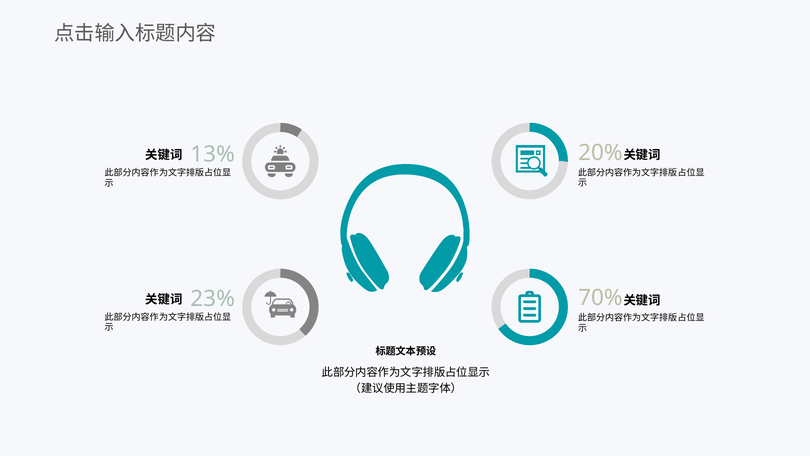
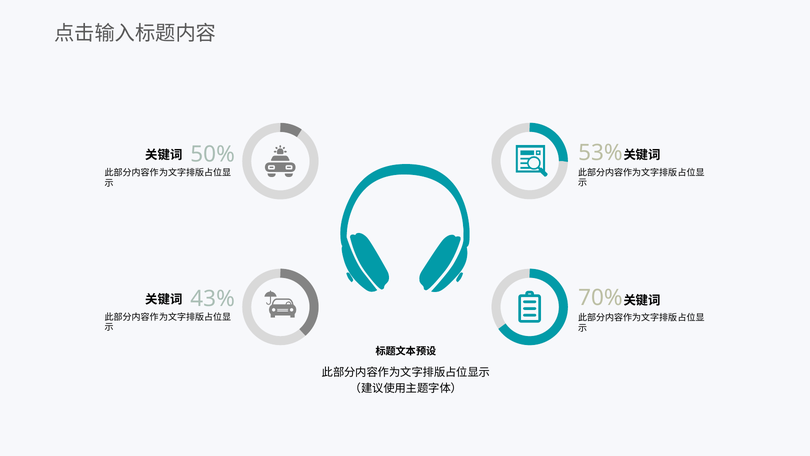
20%: 20% -> 53% (600, 152)
13%: 13% -> 50% (213, 154)
23%: 23% -> 43% (213, 299)
